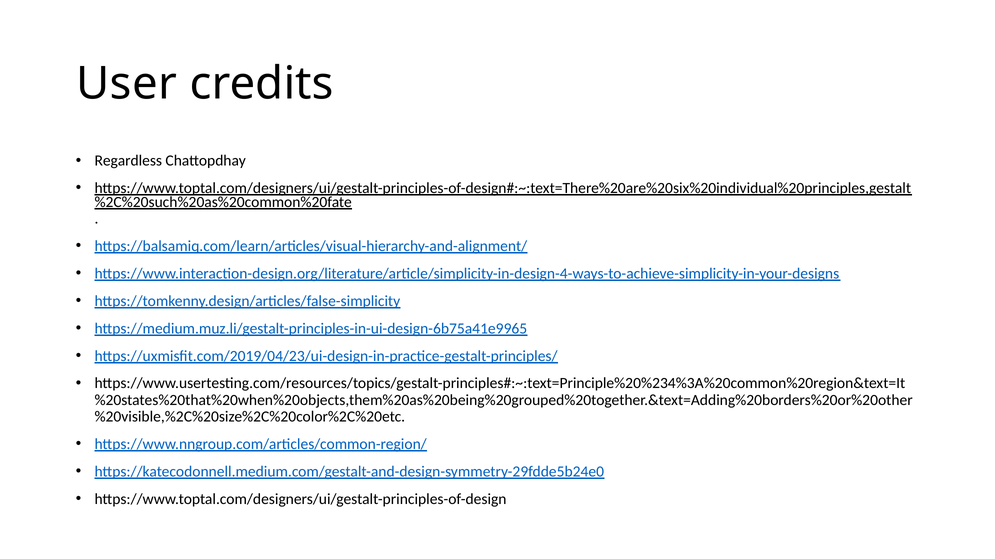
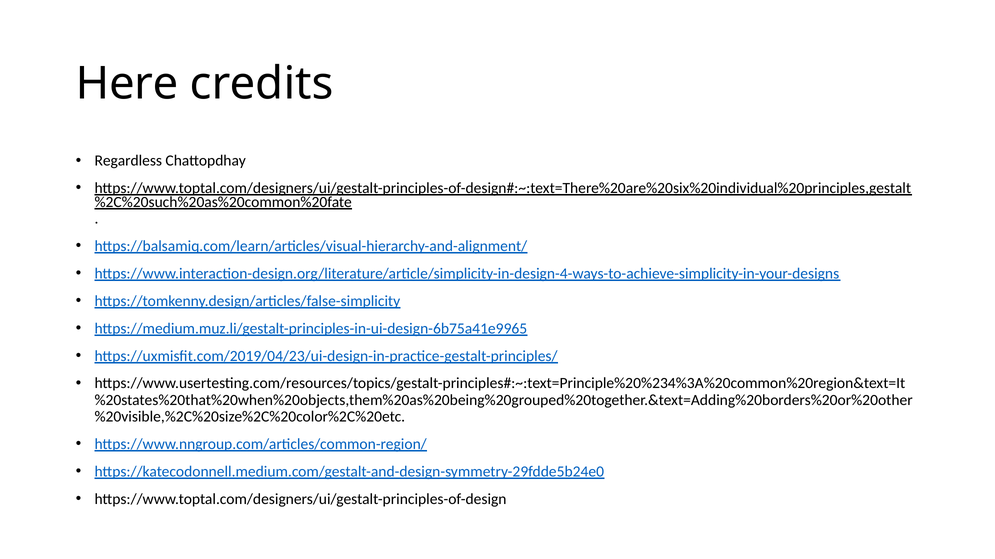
User: User -> Here (127, 84)
